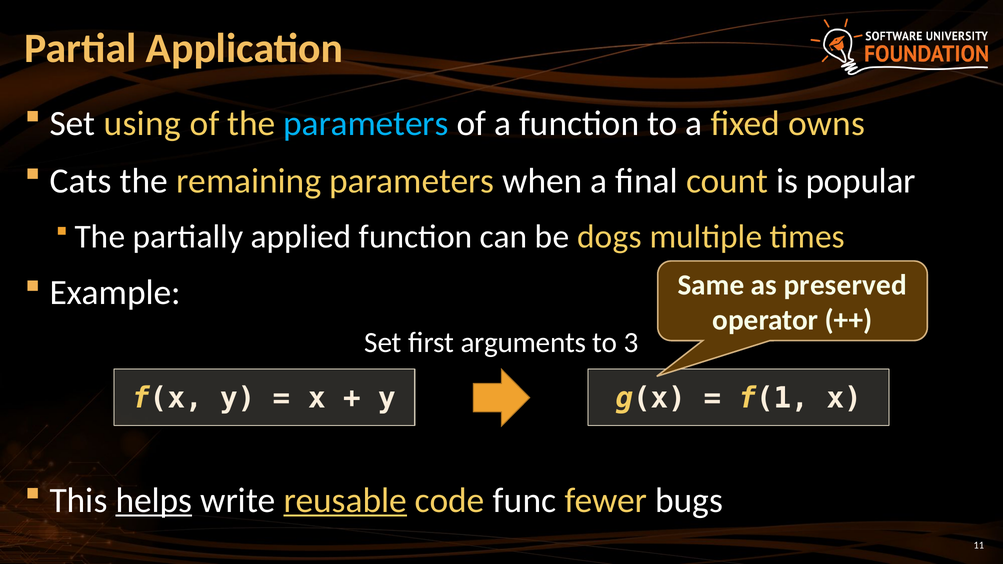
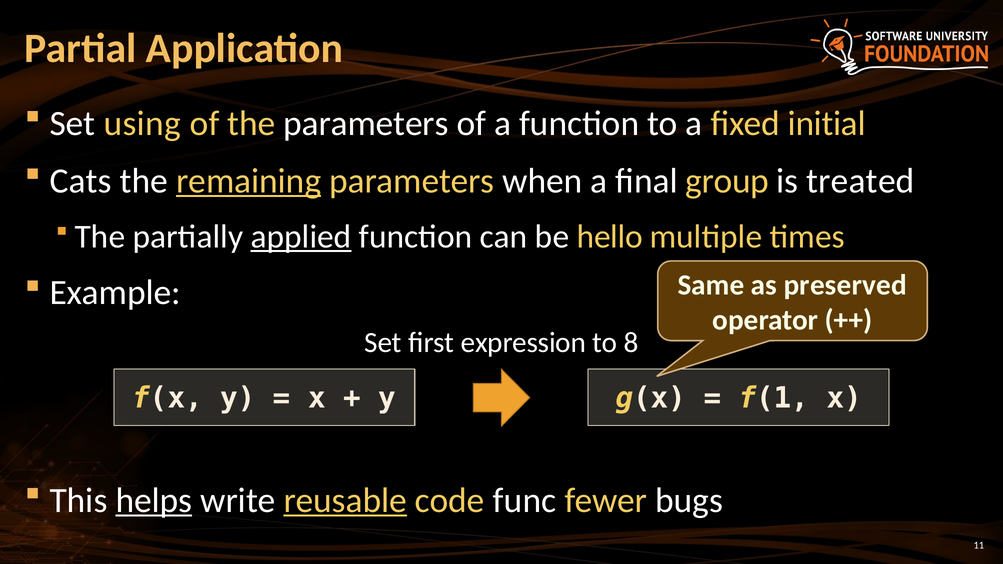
parameters colour: light blue -> white (366, 124)
owns: owns -> initial (827, 124)
remaining underline: none -> present (249, 181)
count: count -> group (727, 181)
popular: popular -> treated (860, 181)
applied underline: none -> present (301, 237)
dogs: dogs -> hello (610, 237)
arguments: arguments -> expression (523, 343)
3: 3 -> 8 (631, 343)
